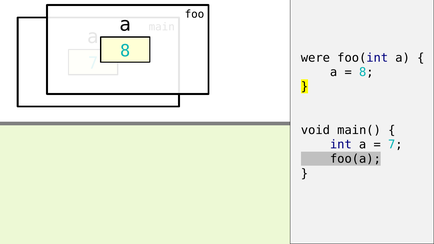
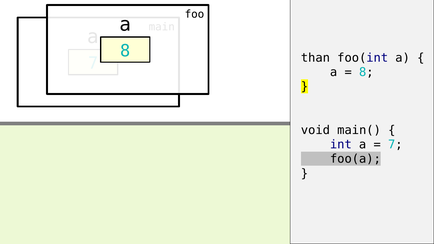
were: were -> than (315, 58)
